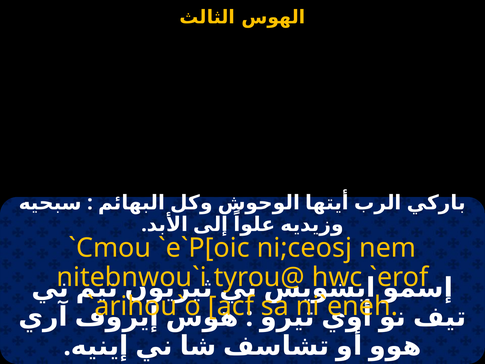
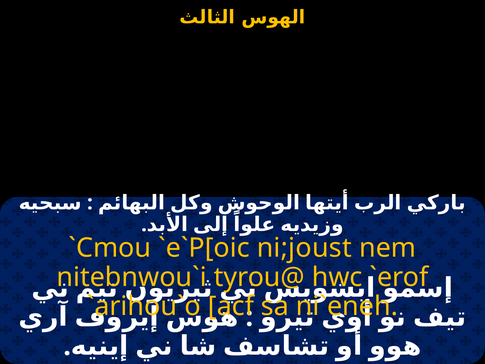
ni;ceosj: ni;ceosj -> ni;joust (304, 248)
